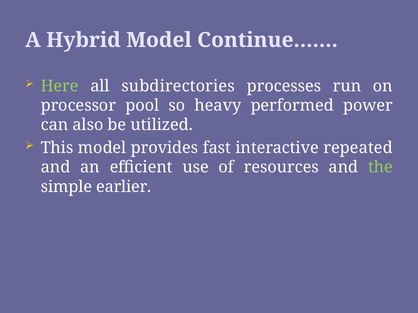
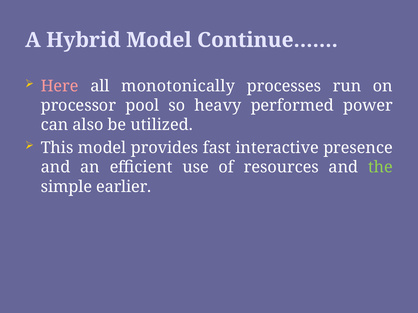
Here colour: light green -> pink (60, 86)
subdirectories: subdirectories -> monotonically (178, 86)
repeated: repeated -> presence (358, 148)
